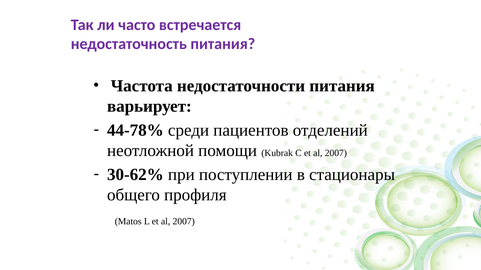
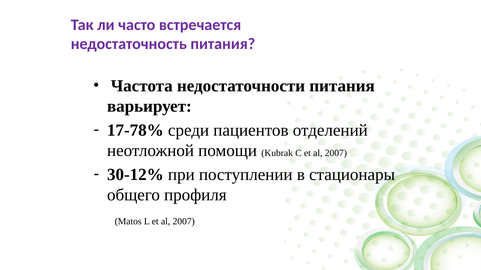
44-78%: 44-78% -> 17-78% (135, 130)
30-62%: 30-62% -> 30-12% (135, 175)
